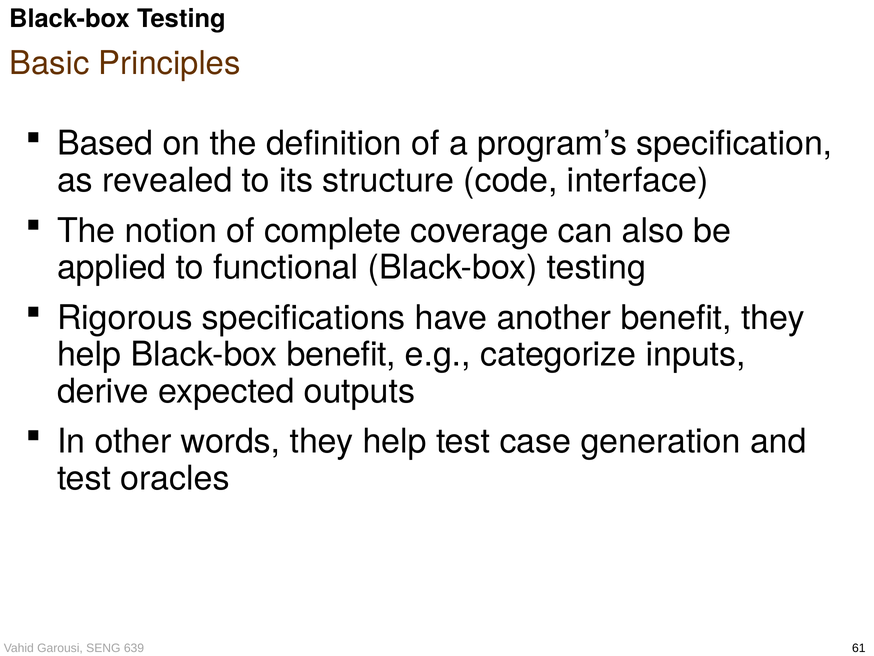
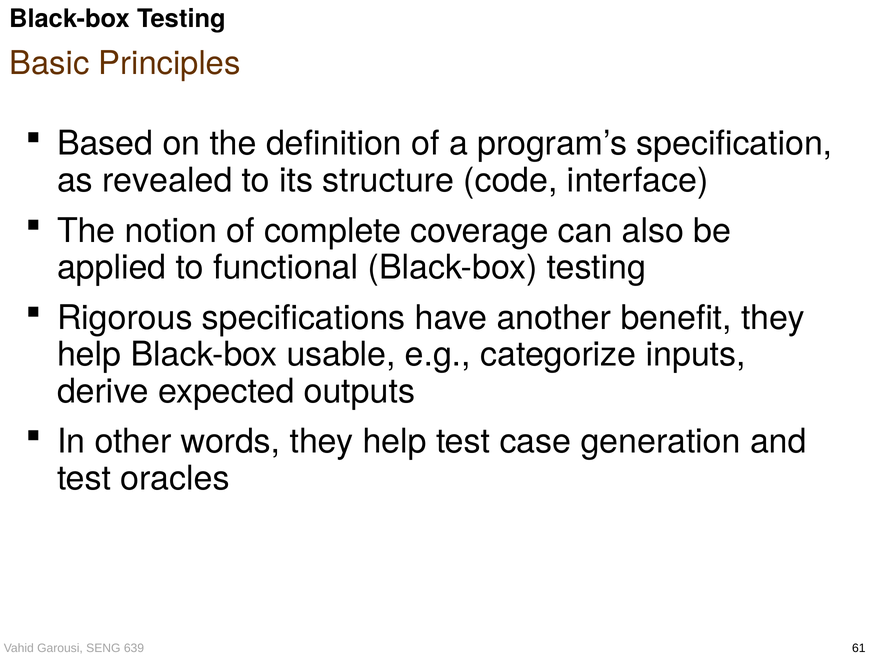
Black-box benefit: benefit -> usable (341, 354)
